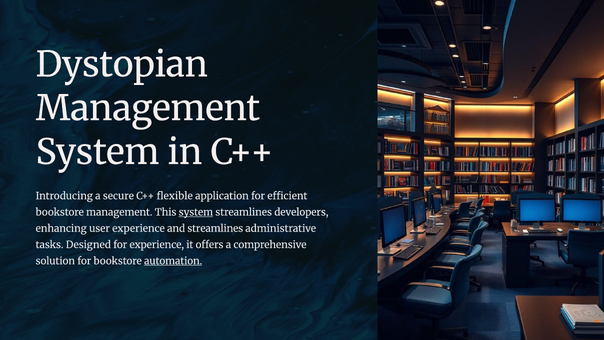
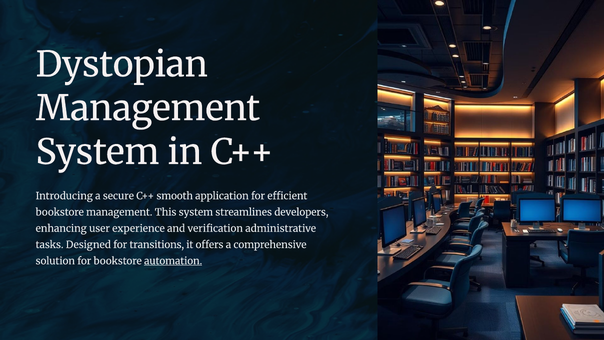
flexible: flexible -> smooth (175, 196)
system underline: present -> none (196, 212)
and streamlines: streamlines -> verification (215, 228)
for experience: experience -> transitions (157, 245)
